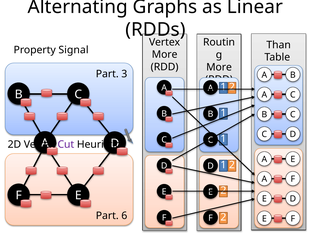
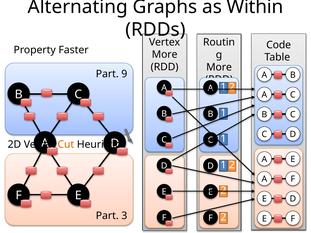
Linear: Linear -> Within (255, 7)
Than: Than -> Code (279, 45)
Signal: Signal -> Faster (74, 50)
3: 3 -> 9 (124, 74)
Cut colour: purple -> orange (66, 145)
6: 6 -> 3 (124, 216)
